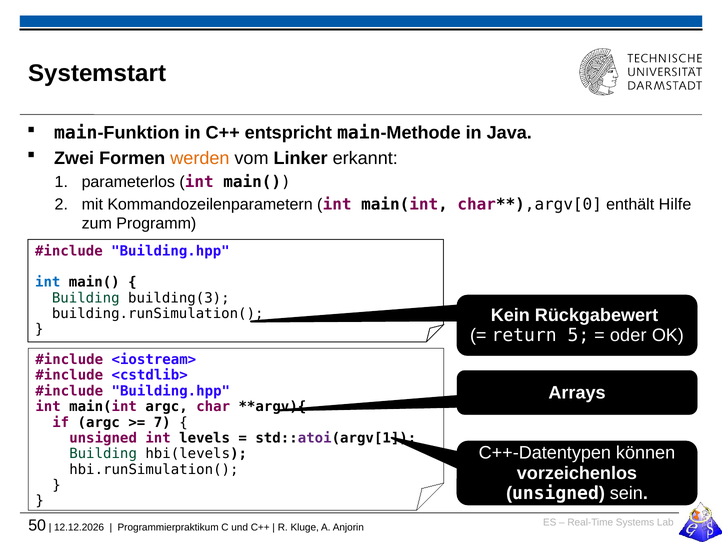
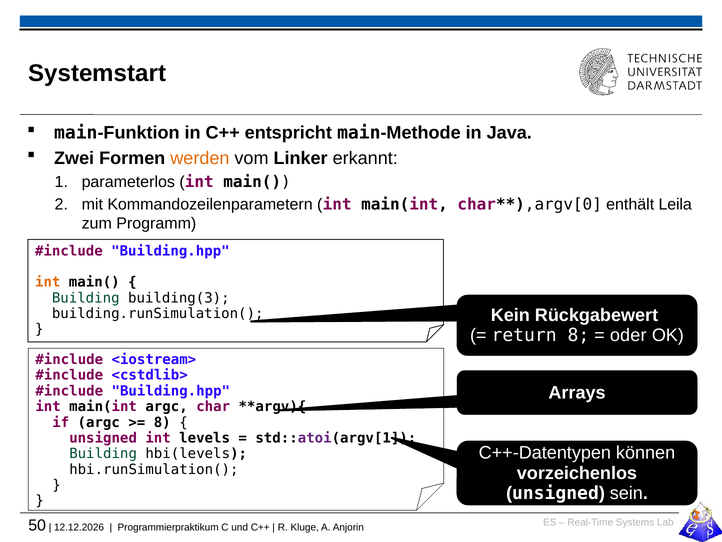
Hilfe: Hilfe -> Leila (675, 204)
int colour: blue -> orange (48, 282)
return 5: 5 -> 8 (578, 335)
7: 7 -> 8 (162, 422)
